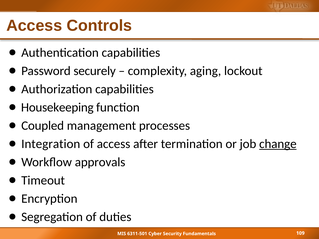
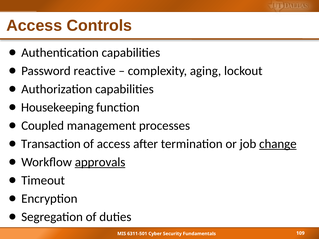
securely: securely -> reactive (95, 71)
Integration: Integration -> Transaction (51, 144)
approvals underline: none -> present (100, 162)
